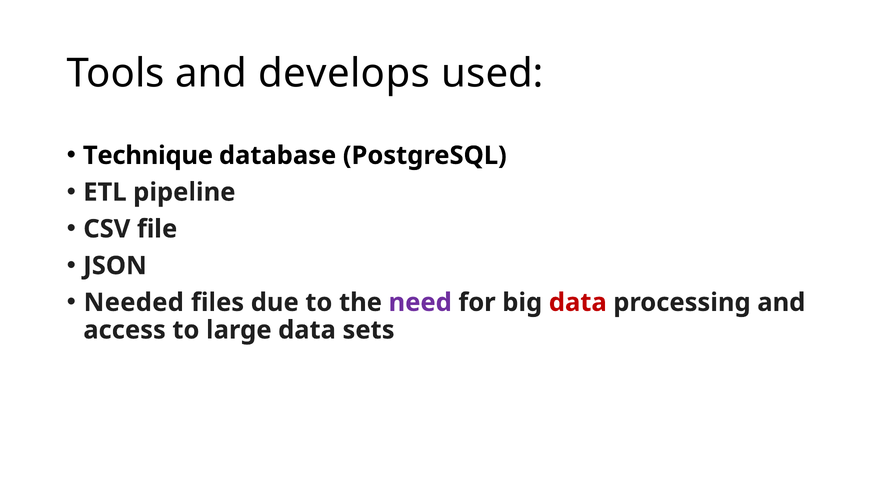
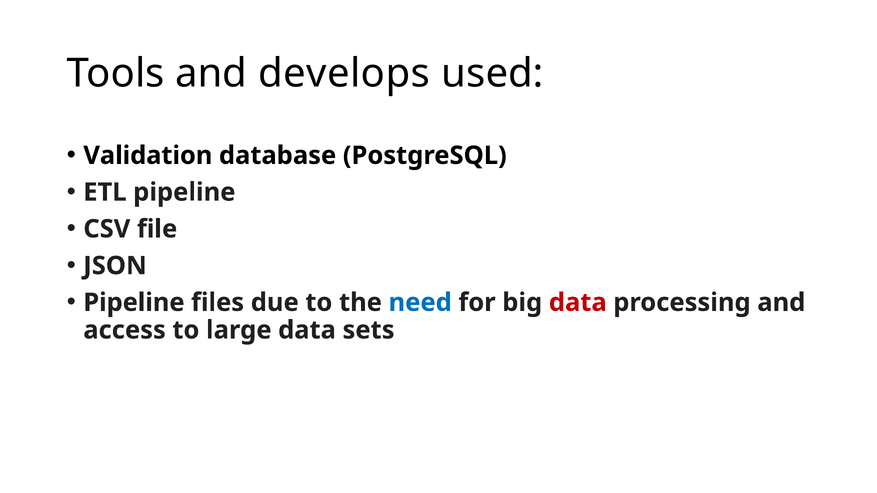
Technique: Technique -> Validation (148, 156)
Needed: Needed -> Pipeline (134, 303)
need colour: purple -> blue (420, 303)
